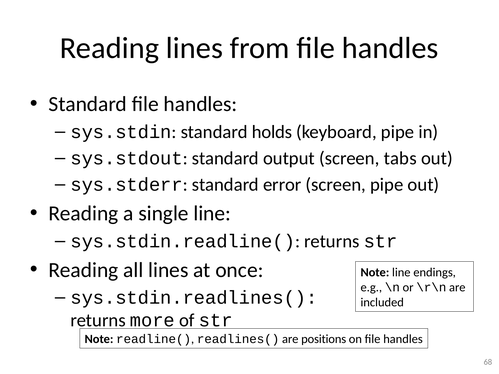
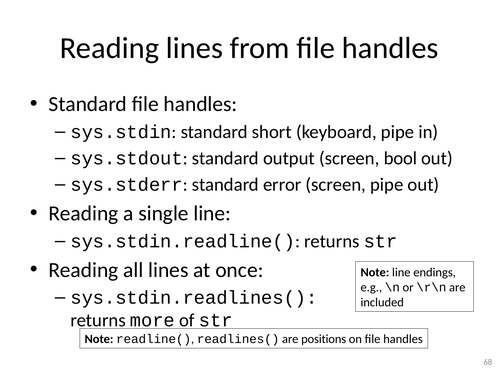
holds: holds -> short (272, 132)
tabs: tabs -> bool (400, 158)
